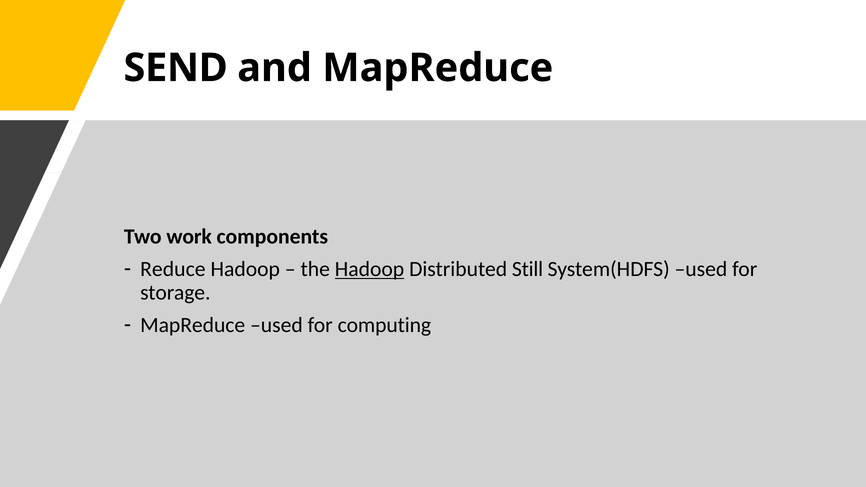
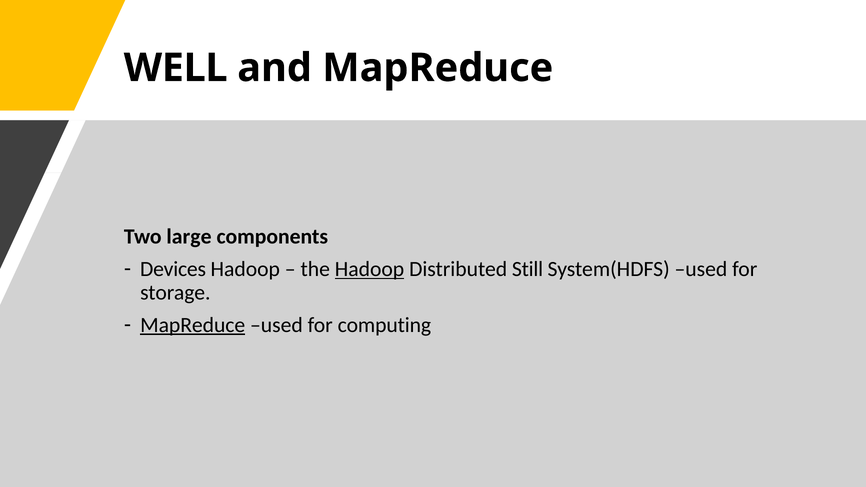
SEND: SEND -> WELL (176, 68)
work: work -> large (189, 237)
Reduce: Reduce -> Devices (173, 269)
MapReduce underline: none -> present (193, 325)
